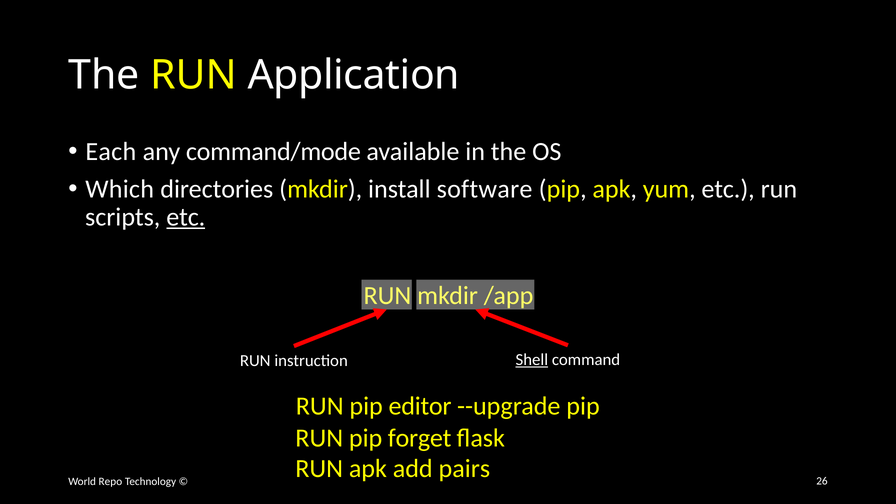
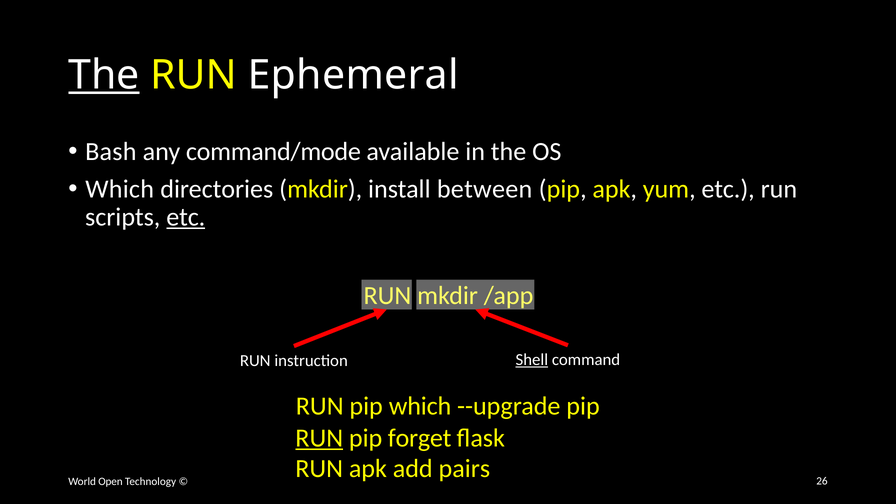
The underline: none -> present (104, 75)
Application: Application -> Ephemeral (353, 75)
Each: Each -> Bash (111, 151)
software: software -> between (485, 189)
pip editor: editor -> which (420, 406)
RUN underline: none -> present (319, 438)
Repo: Repo -> Open (110, 481)
